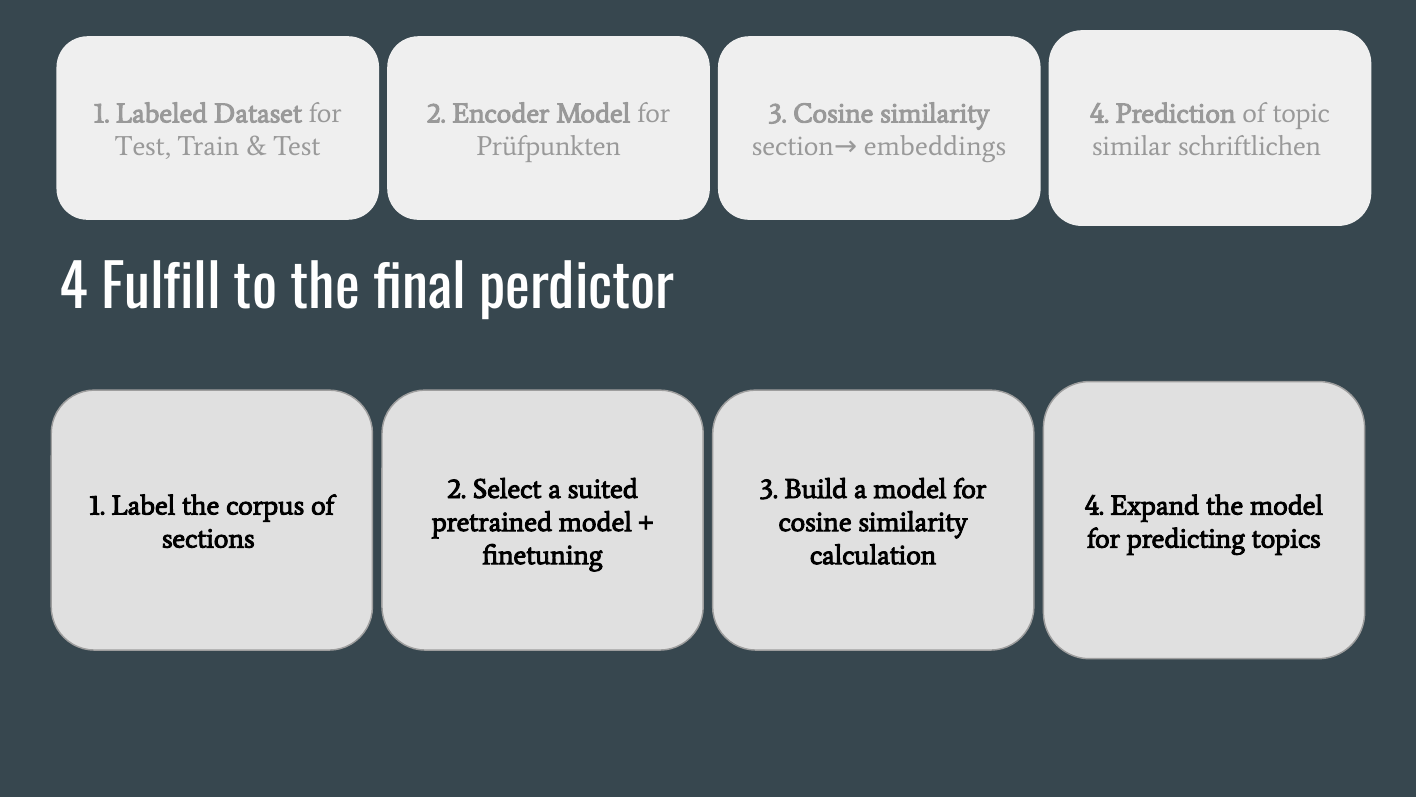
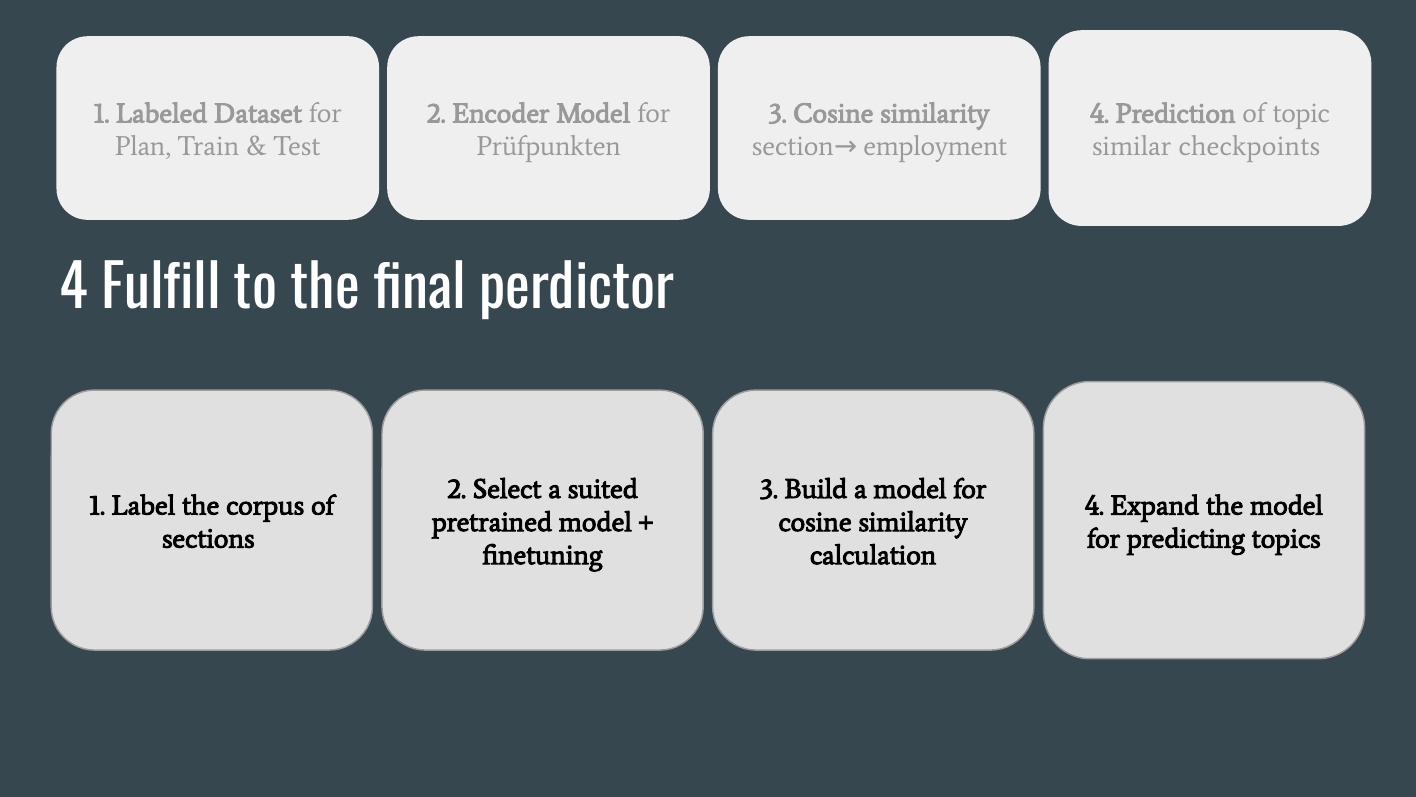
Test: Test -> Plan (143, 146)
embeddings: embeddings -> employment (935, 146)
schriftlichen: schriftlichen -> checkpoints (1249, 146)
